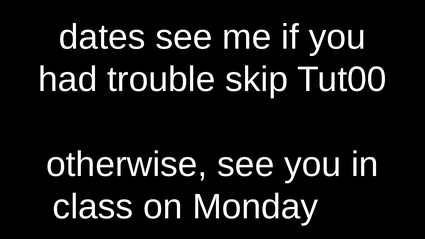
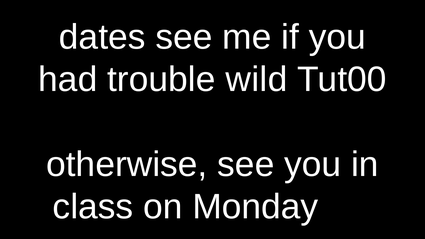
skip: skip -> wild (257, 80)
